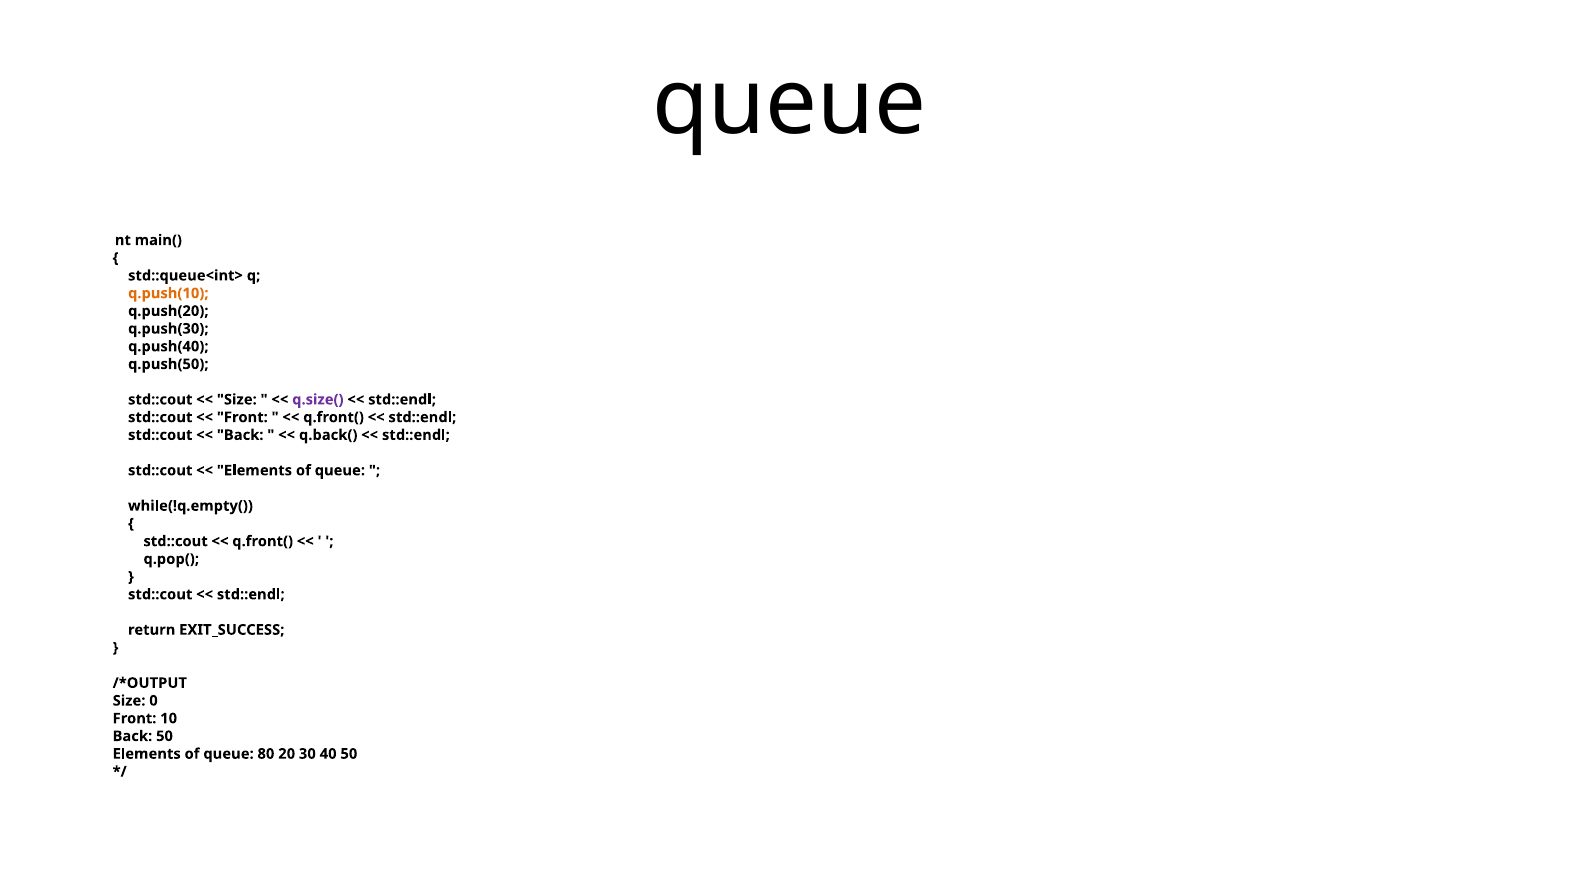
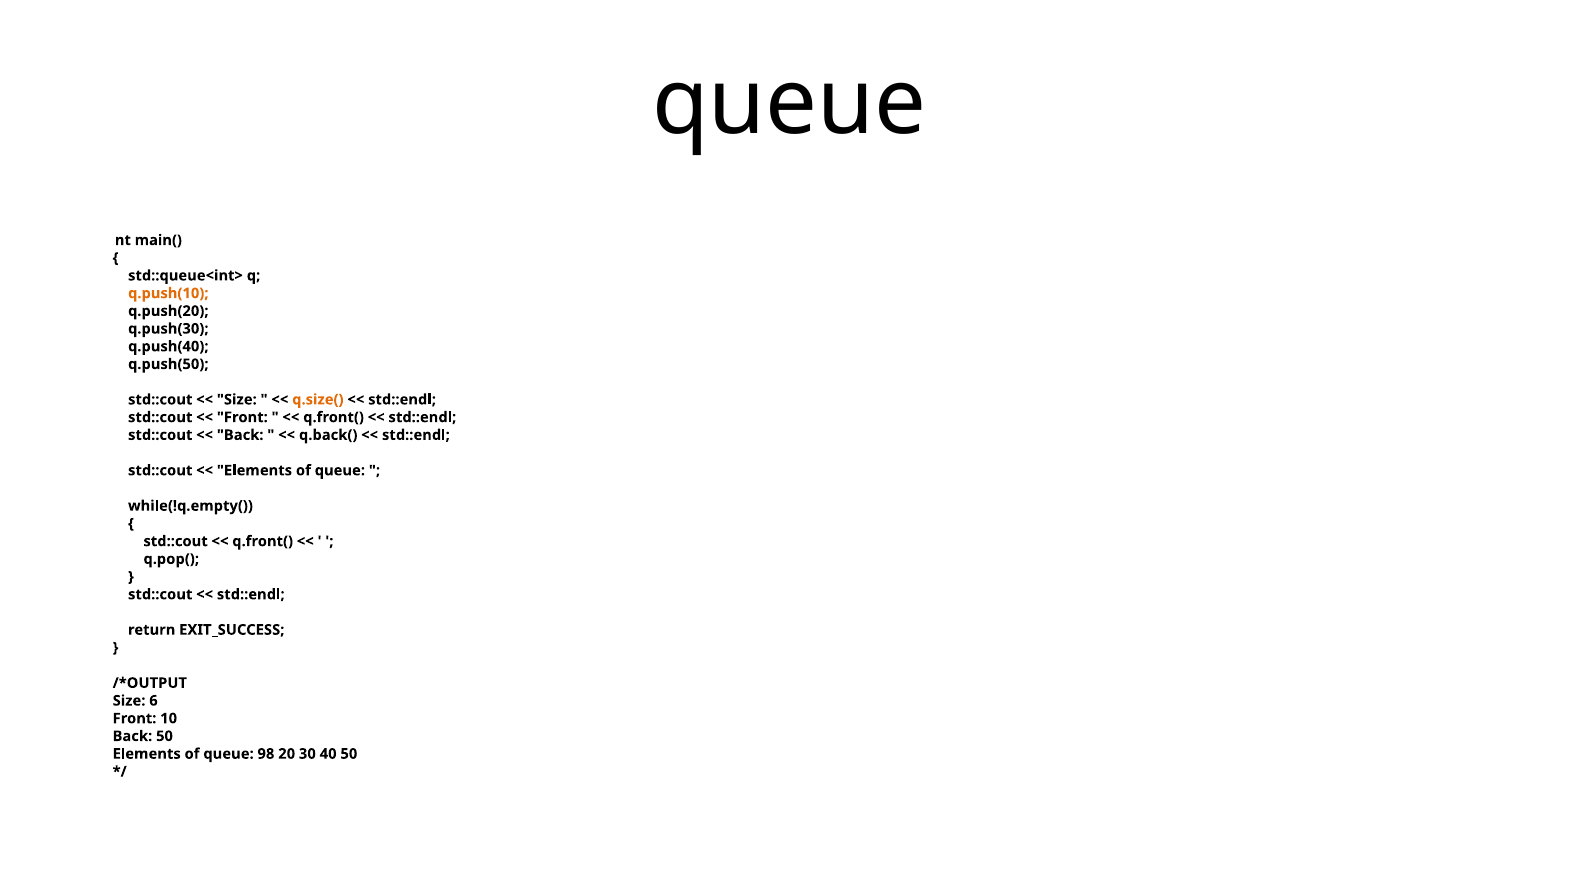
q.size( colour: purple -> orange (318, 400)
0: 0 -> 6 (153, 701)
80: 80 -> 98 (266, 754)
